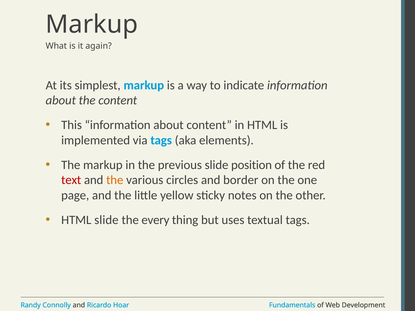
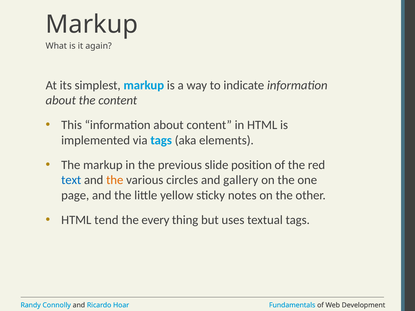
text colour: red -> blue (71, 180)
border: border -> gallery (241, 180)
HTML slide: slide -> tend (106, 220)
